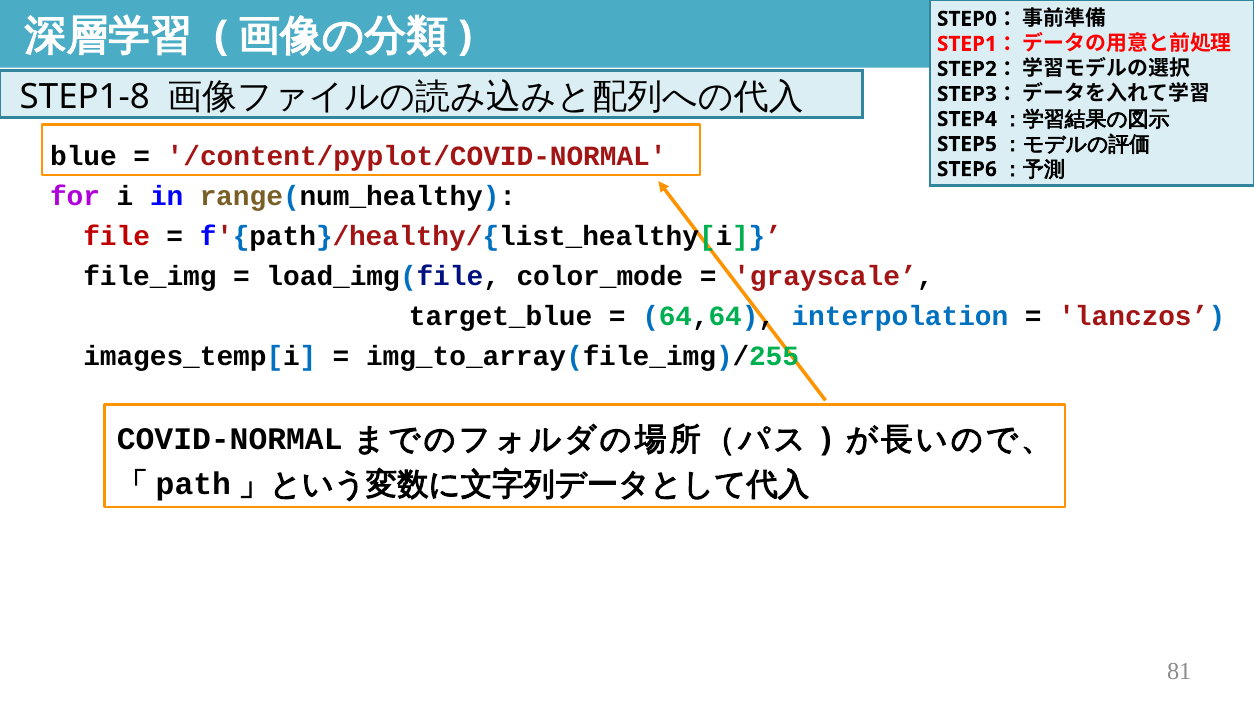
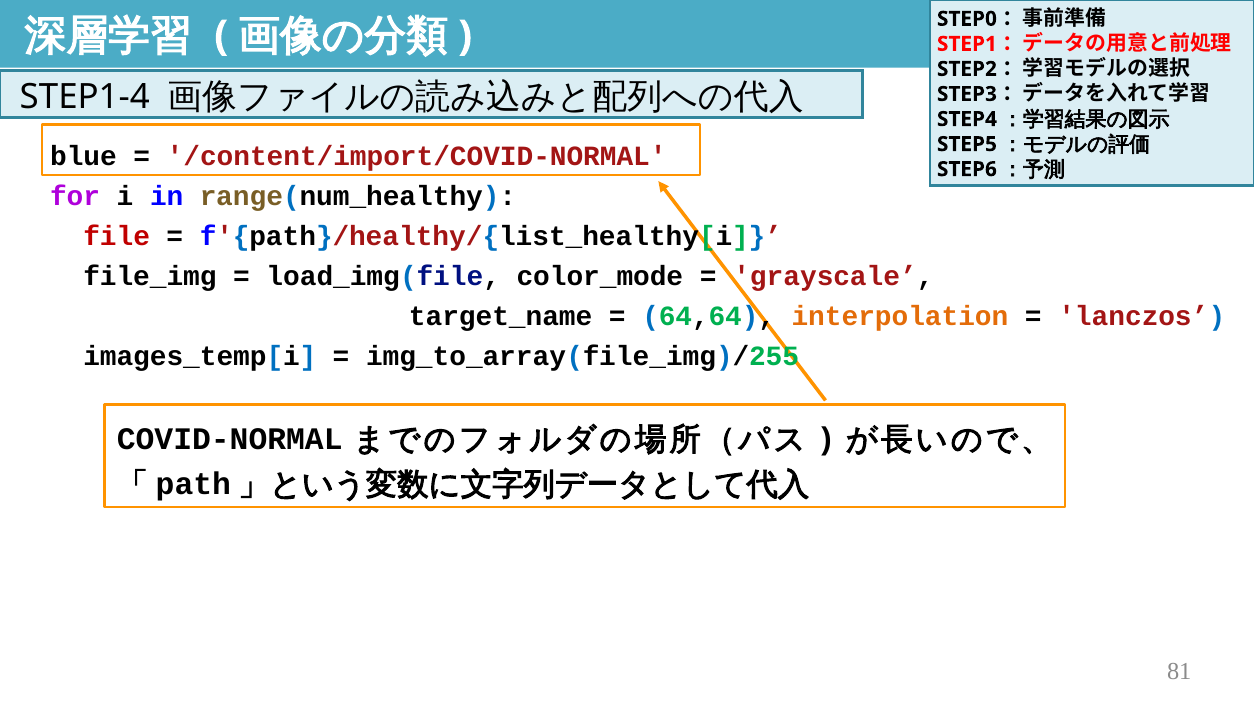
STEP1-8: STEP1-8 -> STEP1-4 (85, 97)
/content/pyplot/COVID-NORMAL: /content/pyplot/COVID-NORMAL -> /content/import/COVID-NORMAL (417, 156)
target_blue: target_blue -> target_name (501, 316)
interpolation colour: blue -> orange (900, 316)
